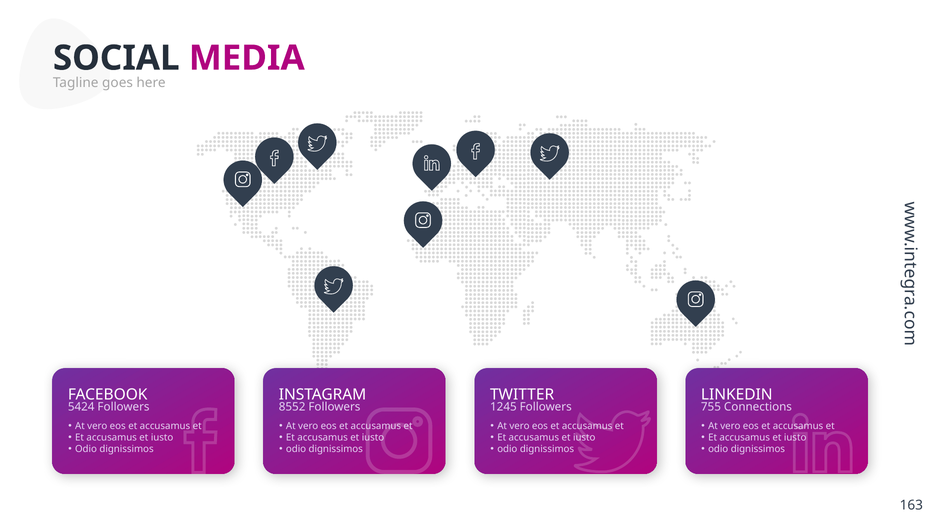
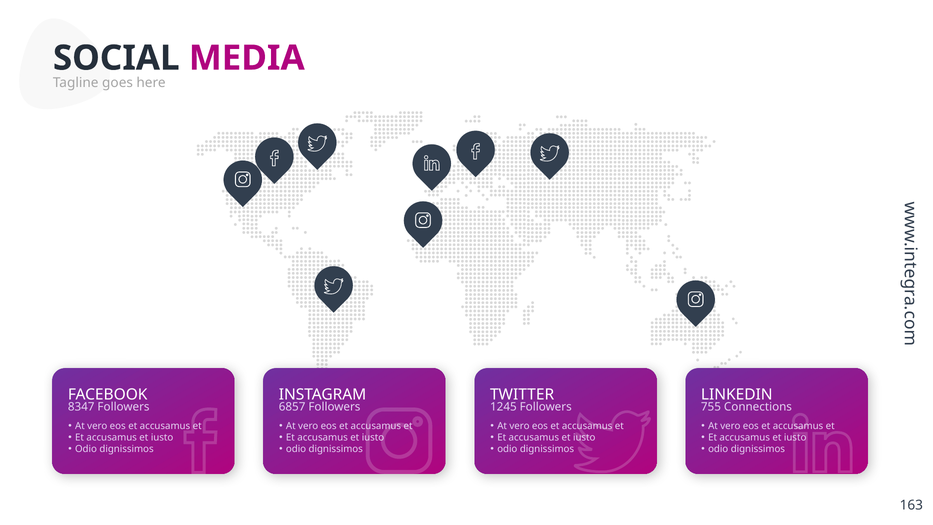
5424: 5424 -> 8347 (81, 407)
8552: 8552 -> 6857 (292, 407)
